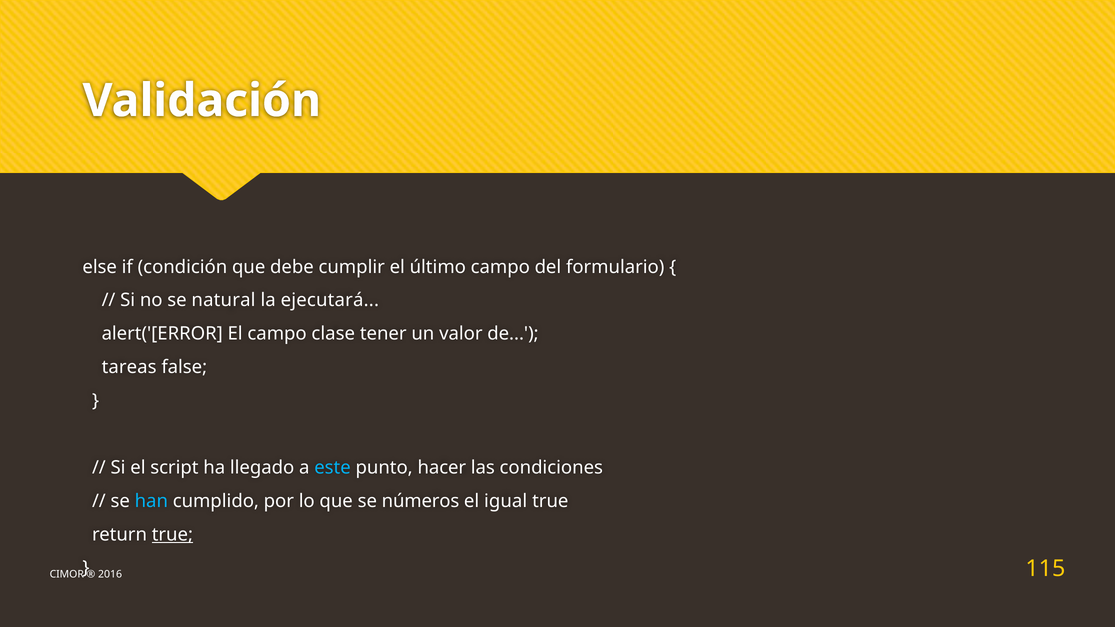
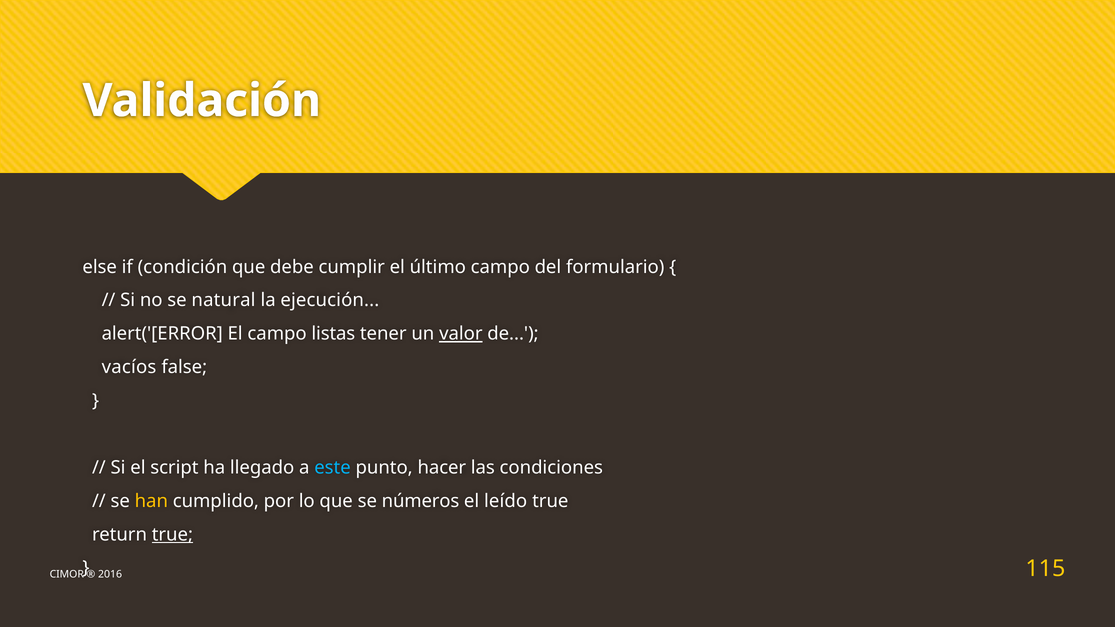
ejecutará: ejecutará -> ejecución (330, 300)
clase: clase -> listas (333, 334)
valor underline: none -> present (461, 334)
tareas: tareas -> vacíos (129, 367)
han colour: light blue -> yellow (151, 501)
igual: igual -> leído (506, 501)
